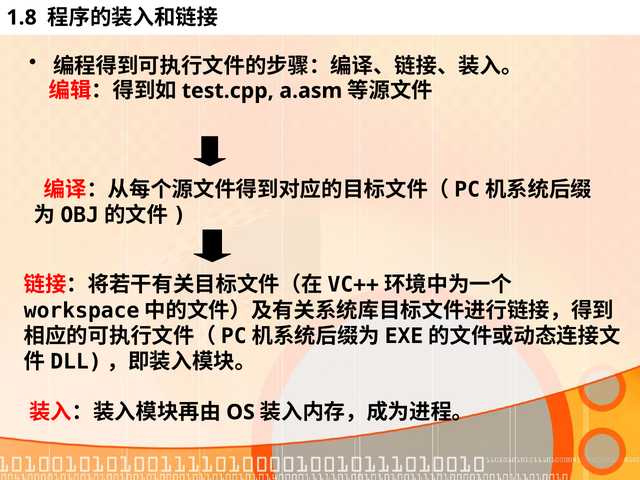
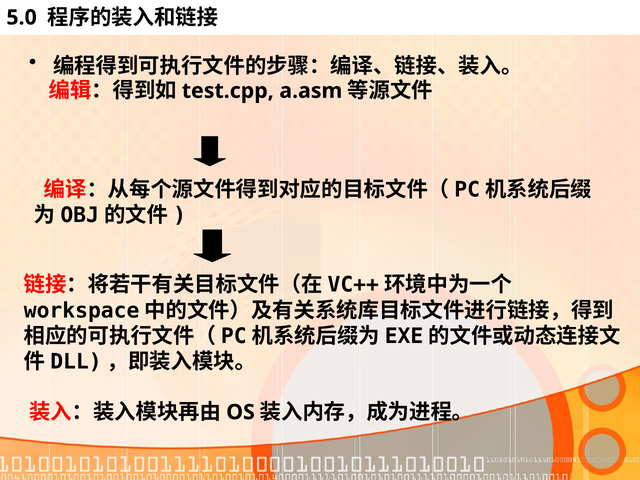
1.8: 1.8 -> 5.0 (22, 17)
